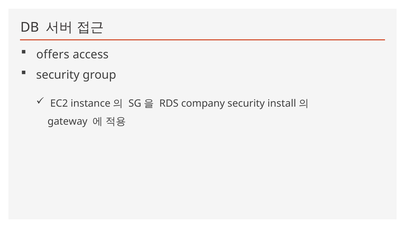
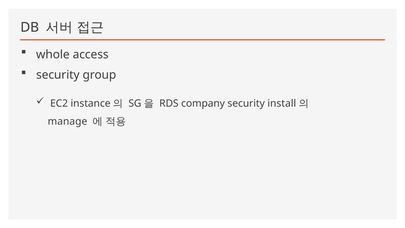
offers: offers -> whole (53, 54)
gateway: gateway -> manage (67, 122)
